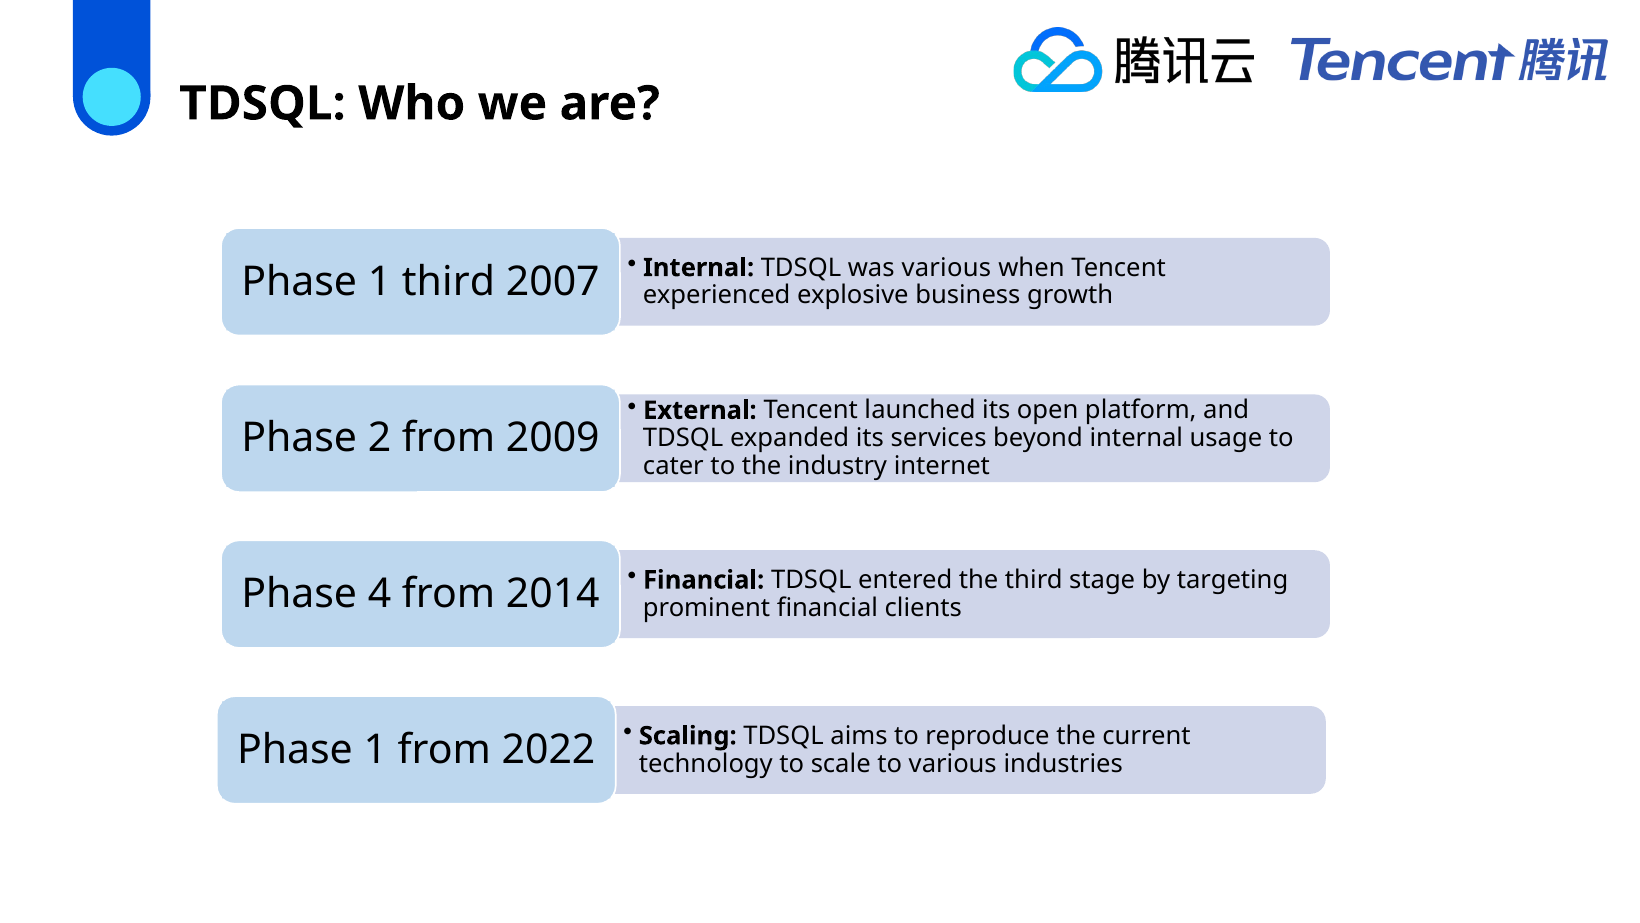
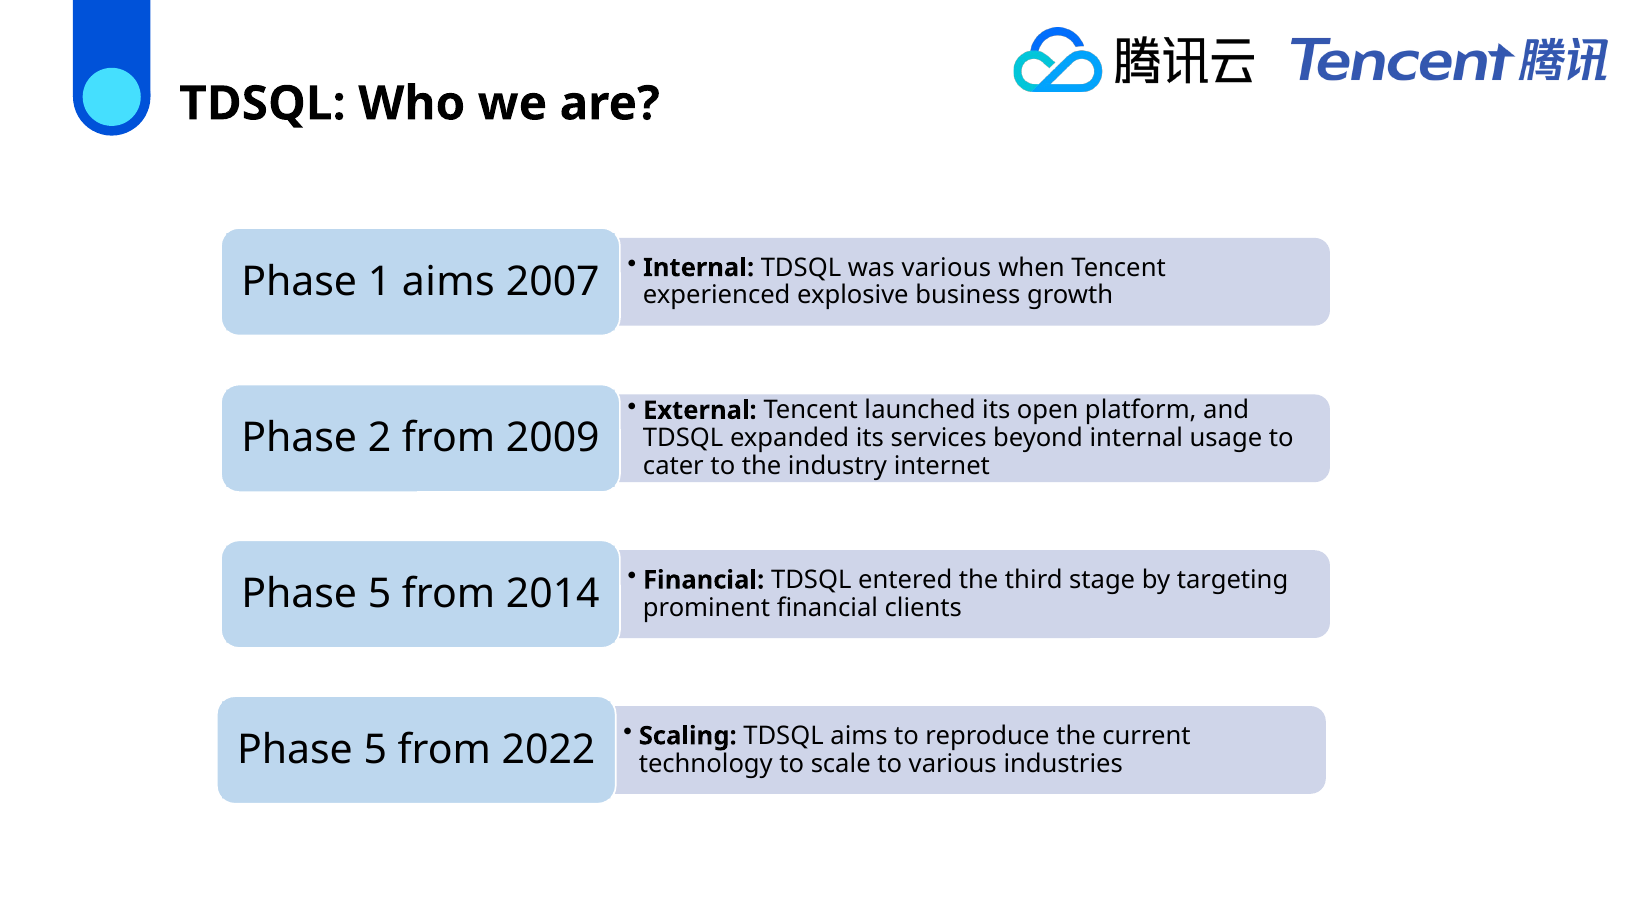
1 third: third -> aims (448, 281)
4: 4 -> 5 (380, 594)
1: 1 -> 5 (375, 749)
